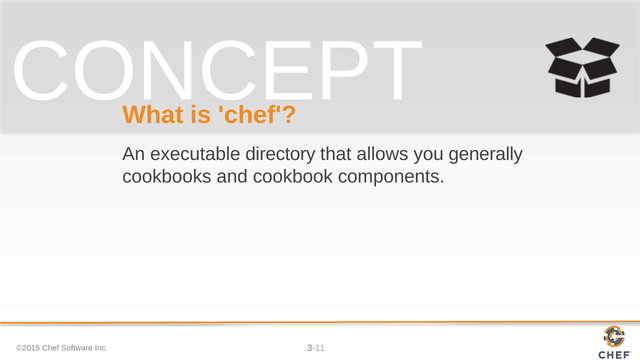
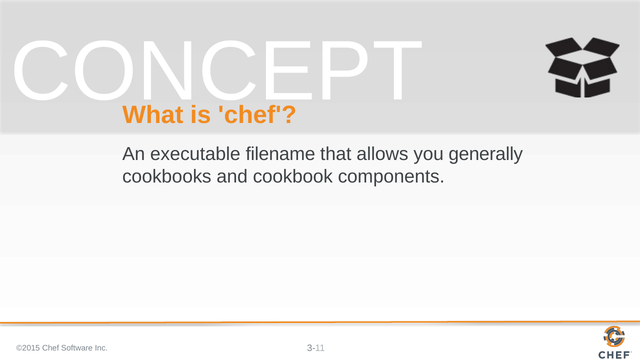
directory: directory -> filename (280, 154)
